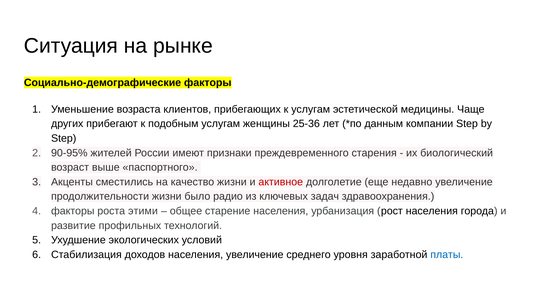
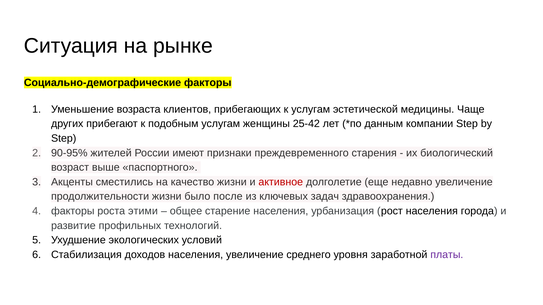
25-36: 25-36 -> 25-42 (306, 124)
радио: радио -> после (228, 197)
платы colour: blue -> purple (447, 255)
